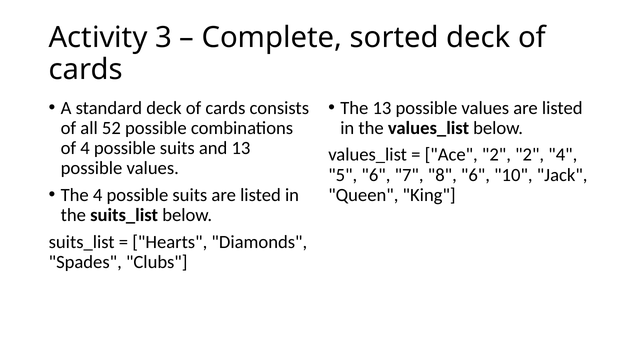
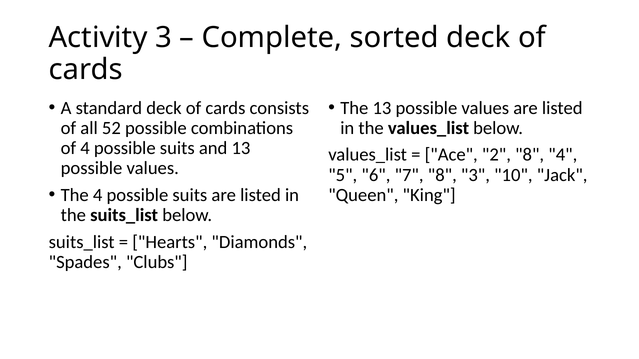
2 2: 2 -> 8 (530, 155)
8 6: 6 -> 3 (475, 175)
